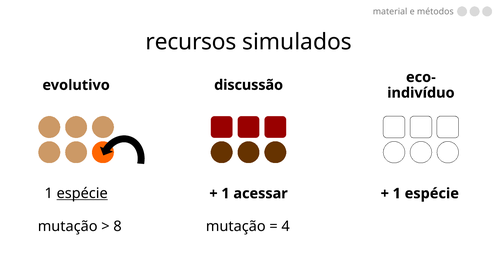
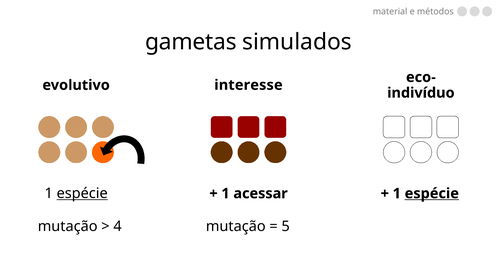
recursos: recursos -> gametas (191, 42)
discussão: discussão -> interesse (248, 85)
espécie underline: none -> present (432, 194)
8: 8 -> 4 (118, 227)
4: 4 -> 5 (286, 227)
